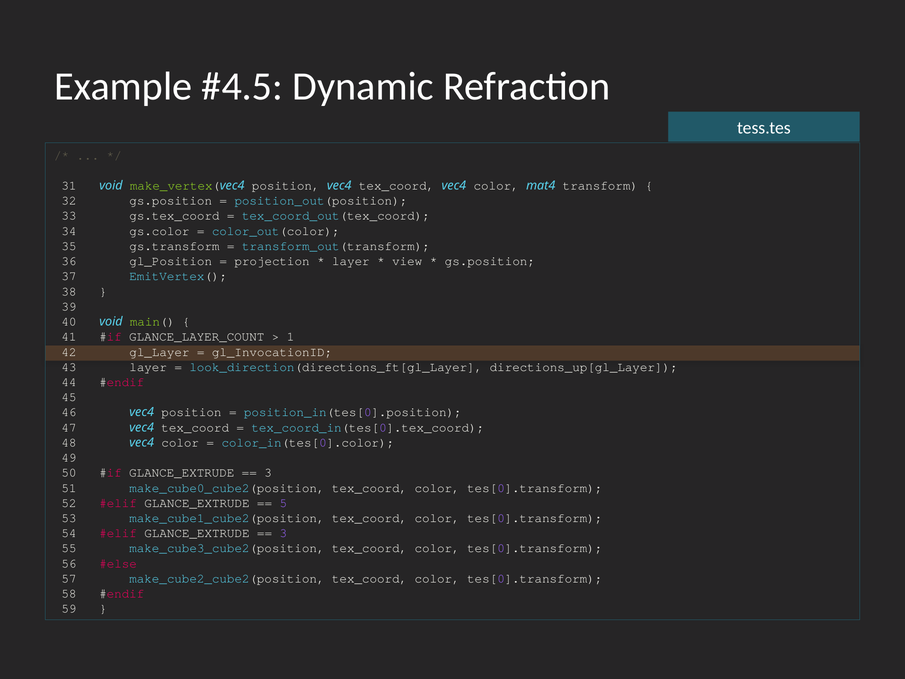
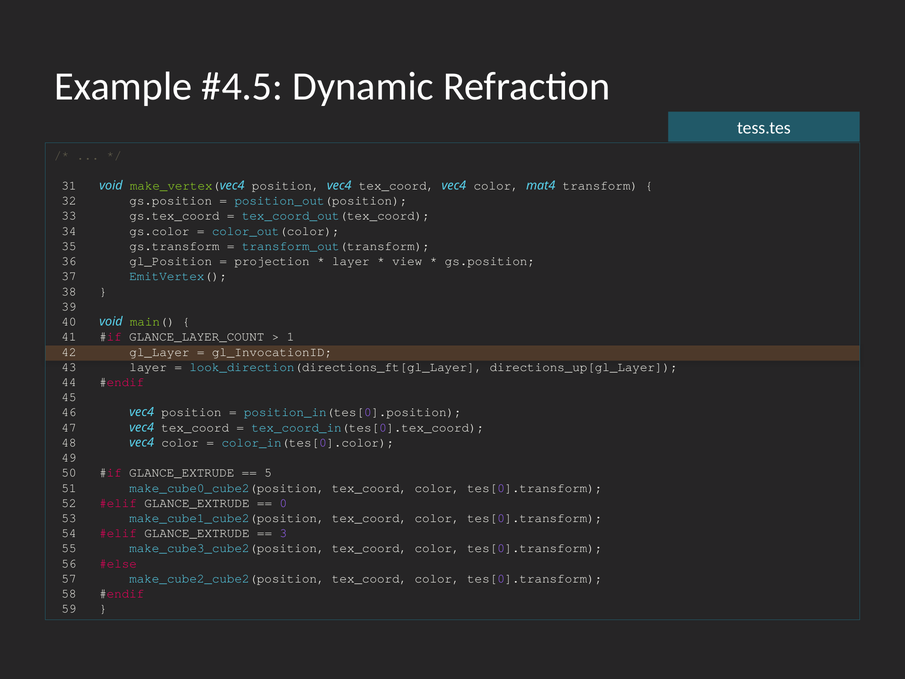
3: 3 -> 5 (268, 473)
5: 5 -> 0 (283, 503)
